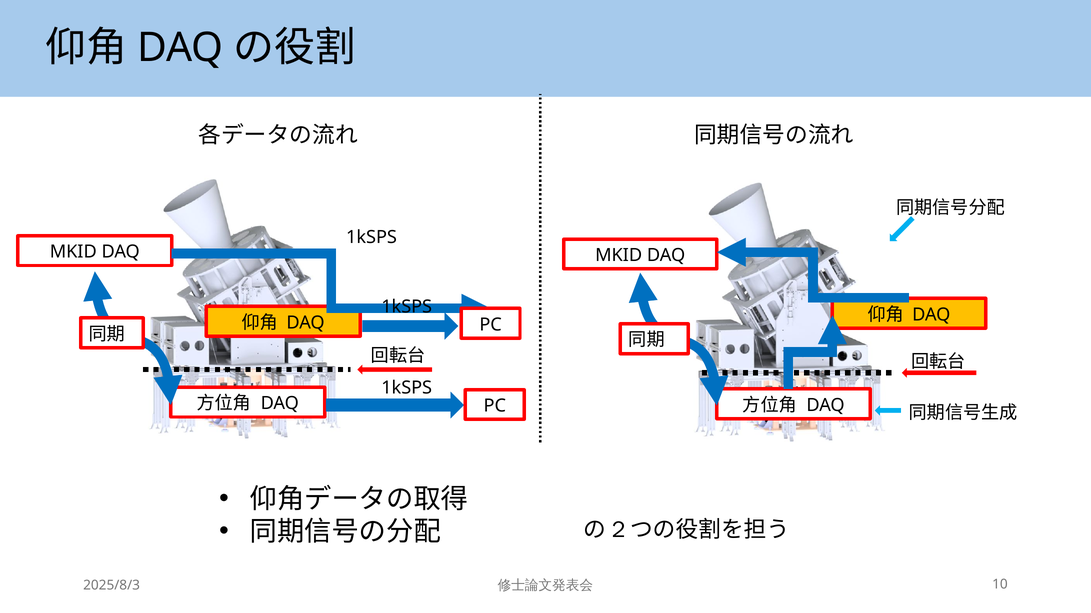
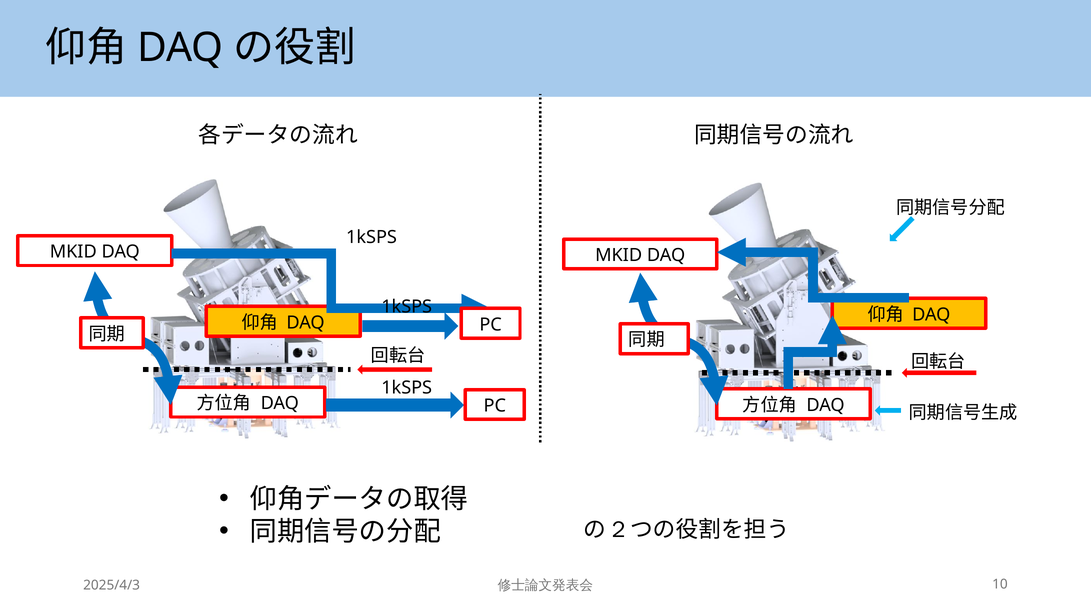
2025/8/3: 2025/8/3 -> 2025/4/3 (112, 586)
